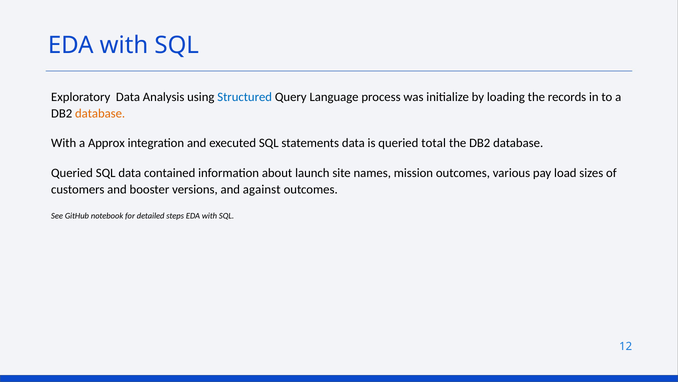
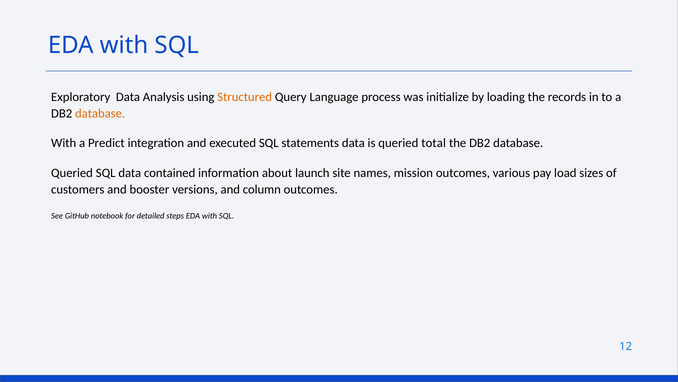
Structured colour: blue -> orange (245, 97)
Approx: Approx -> Predict (106, 143)
against: against -> column (262, 189)
